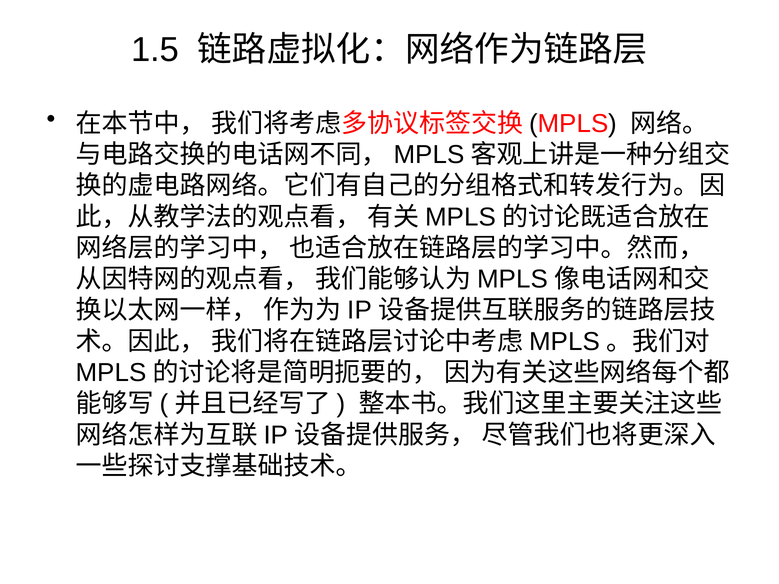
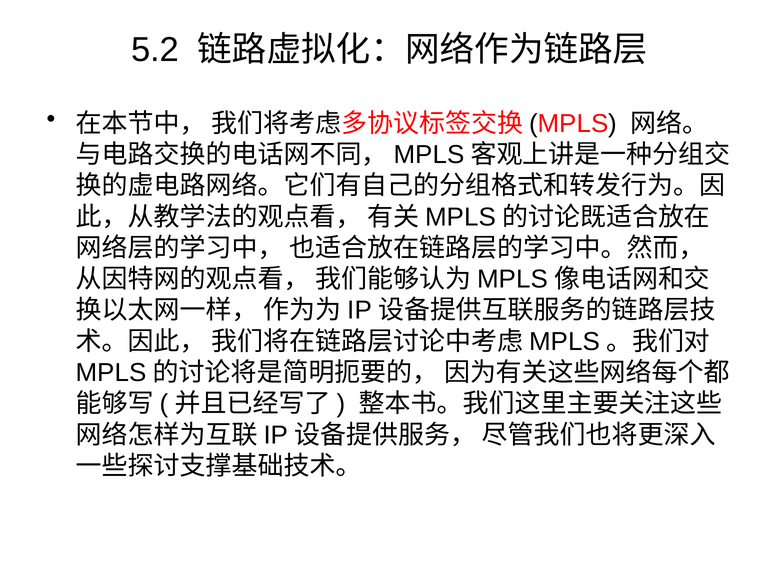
1.5: 1.5 -> 5.2 (155, 50)
